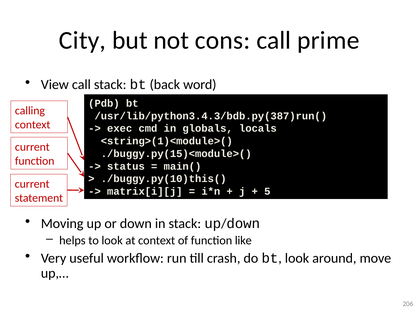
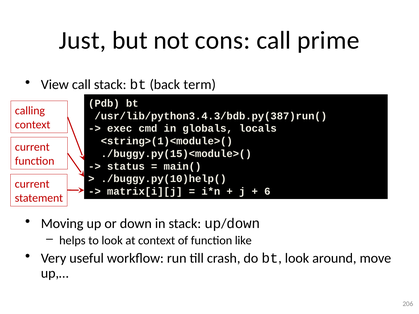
City: City -> Just (83, 41)
word: word -> term (200, 85)
./buggy.py(10)this(: ./buggy.py(10)this( -> ./buggy.py(10)help( (164, 179)
5: 5 -> 6 (267, 191)
